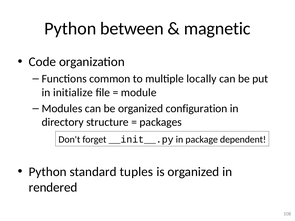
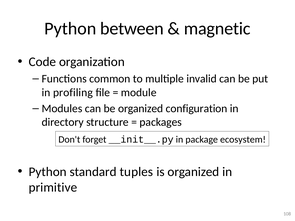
locally: locally -> invalid (202, 79)
initialize: initialize -> profiling (73, 93)
dependent: dependent -> ecosystem (243, 140)
rendered: rendered -> primitive (53, 188)
